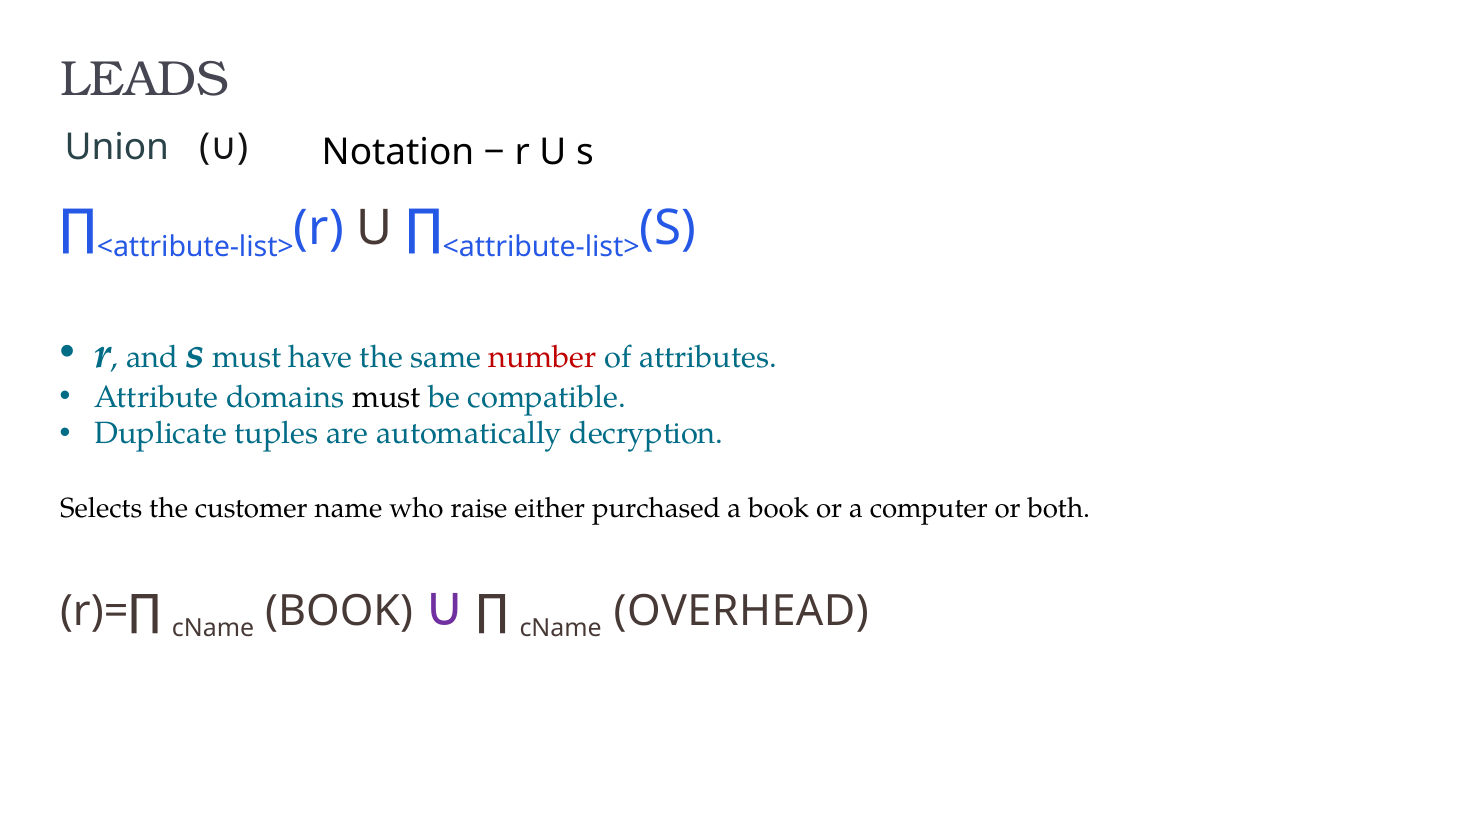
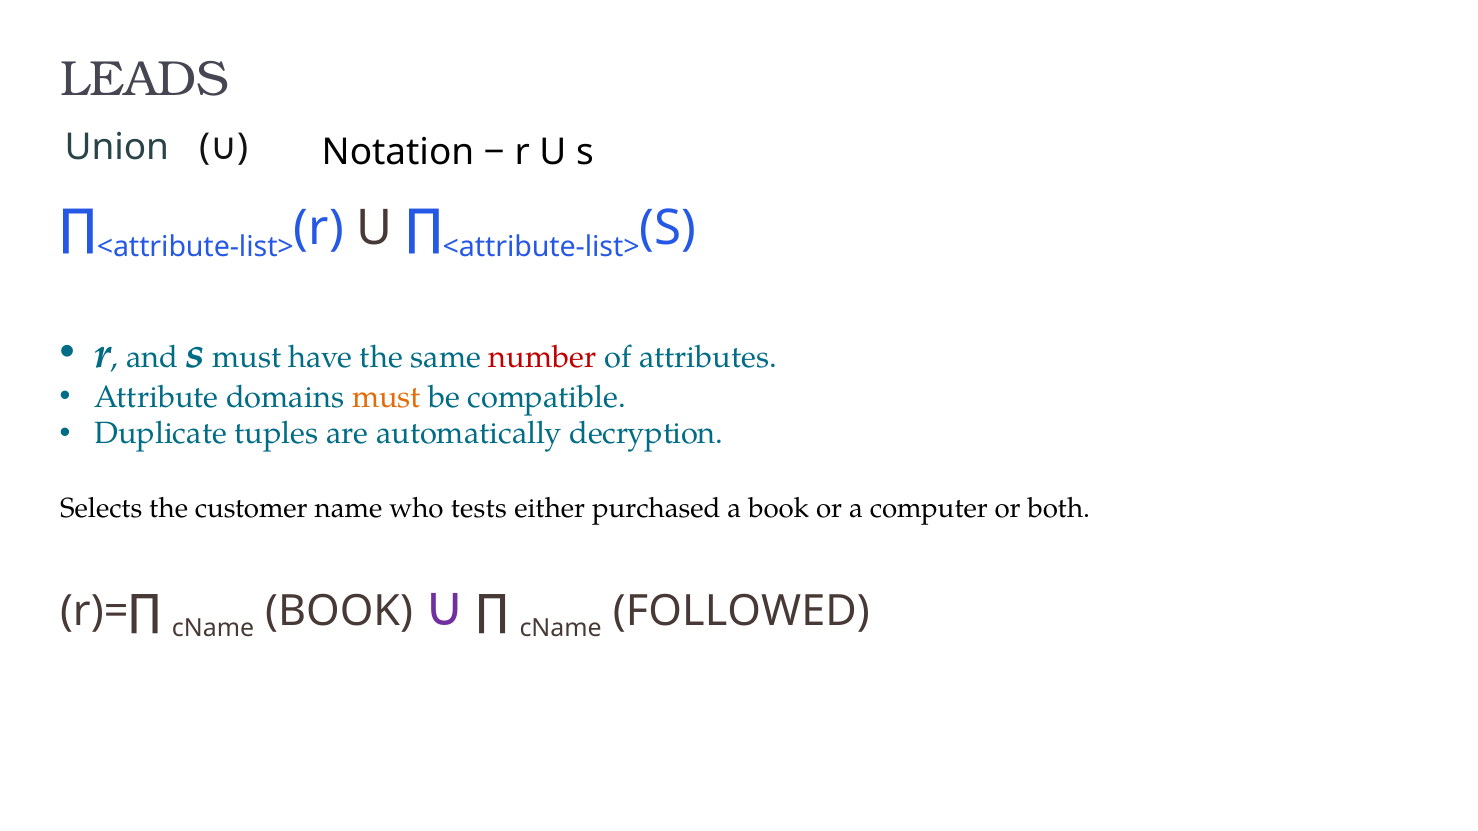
must colour: black -> orange (386, 397)
raise: raise -> tests (479, 508)
OVERHEAD: OVERHEAD -> FOLLOWED (741, 611)
